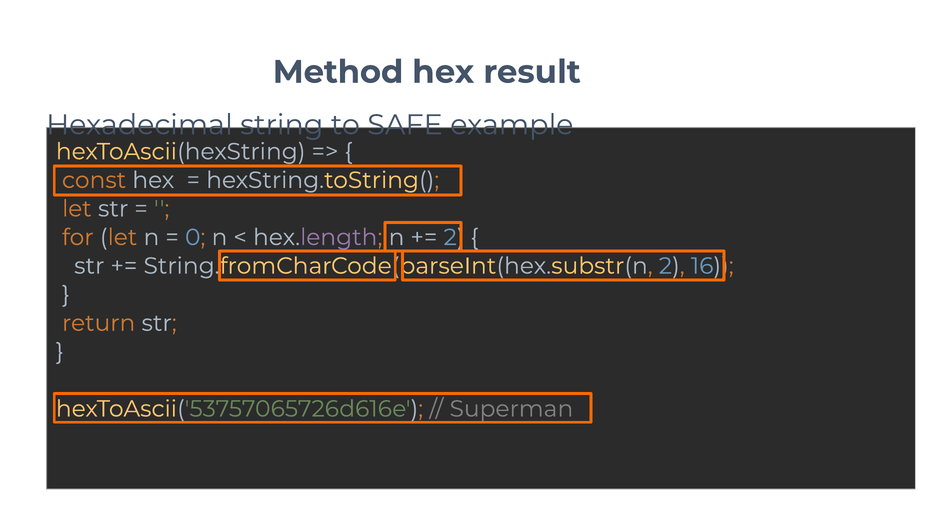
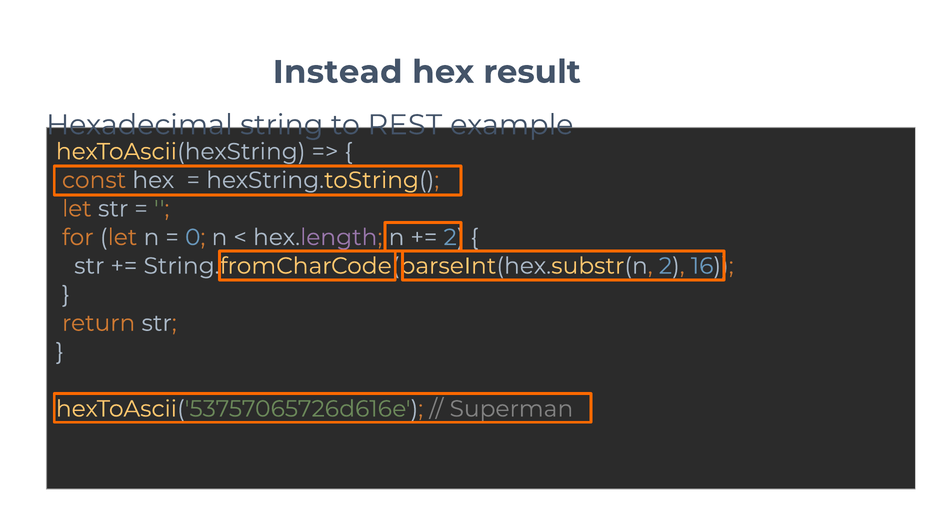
Method: Method -> Instead (338, 72)
SAFE: SAFE -> REST (405, 125)
